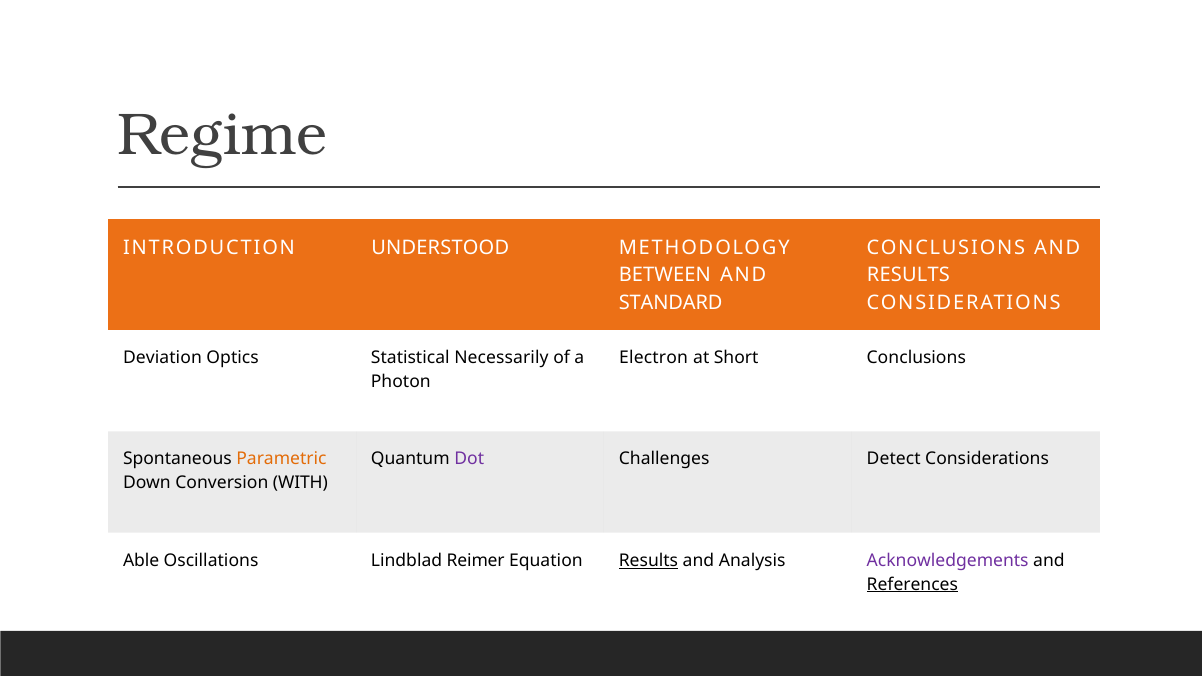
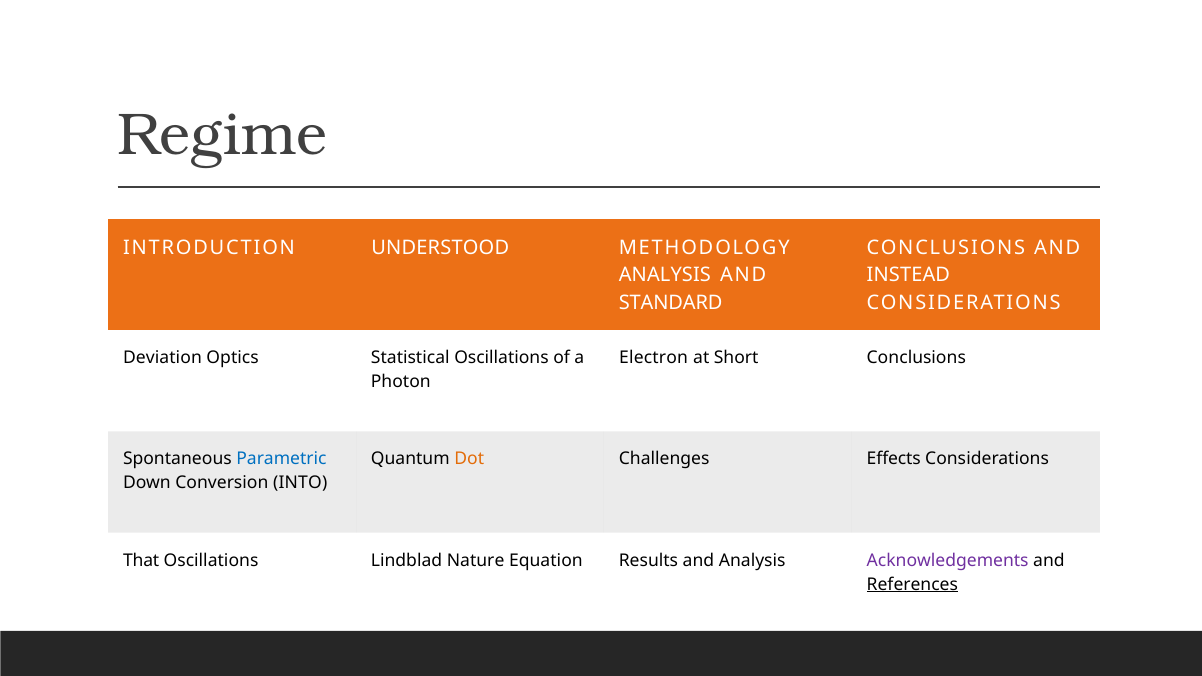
BETWEEN: BETWEEN -> ANALYSIS (665, 275)
RESULTS: RESULTS -> INSTEAD (908, 275)
Statistical Necessarily: Necessarily -> Oscillations (501, 358)
Parametric colour: orange -> blue (281, 459)
Dot colour: purple -> orange (469, 459)
Detect: Detect -> Effects (894, 459)
WITH: WITH -> INTO (300, 483)
Able: Able -> That (141, 561)
Reimer: Reimer -> Nature (476, 561)
Results underline: present -> none (648, 561)
